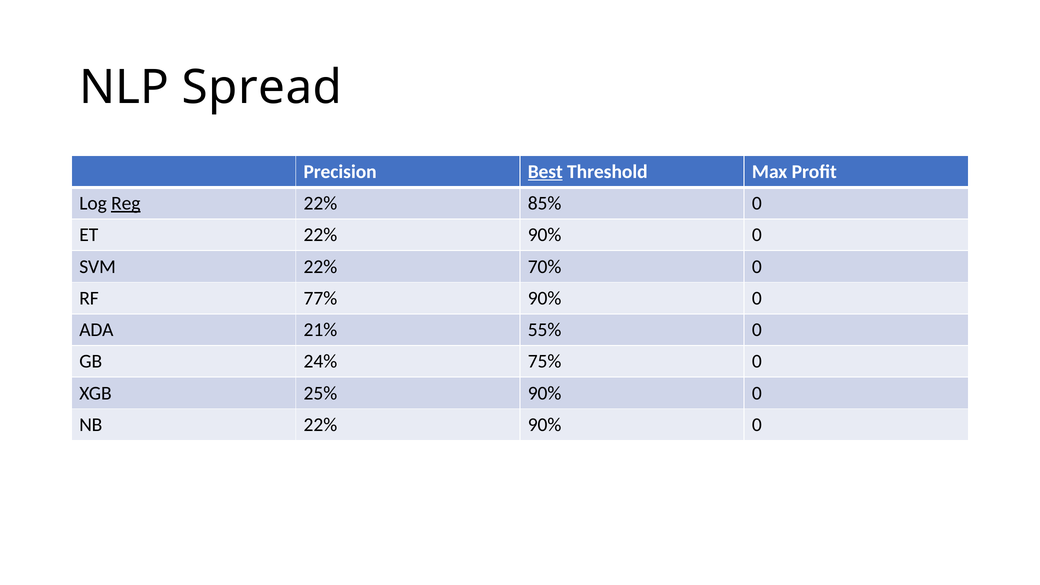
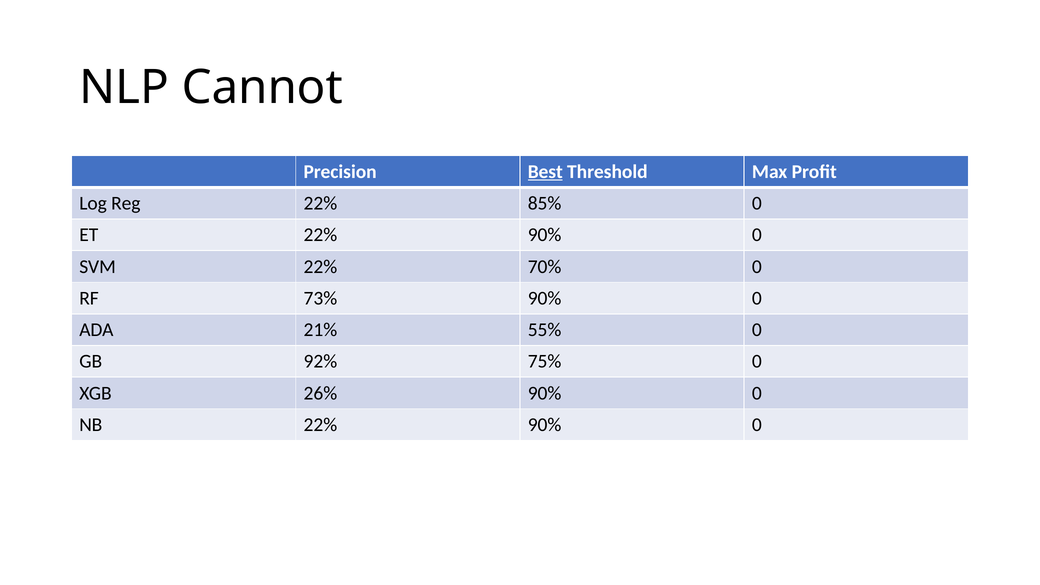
Spread: Spread -> Cannot (262, 87)
Reg underline: present -> none (126, 203)
77%: 77% -> 73% (320, 298)
24%: 24% -> 92% (320, 362)
25%: 25% -> 26% (320, 393)
